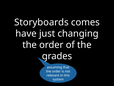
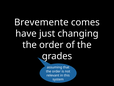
Storyboards: Storyboards -> Brevemente (41, 22)
